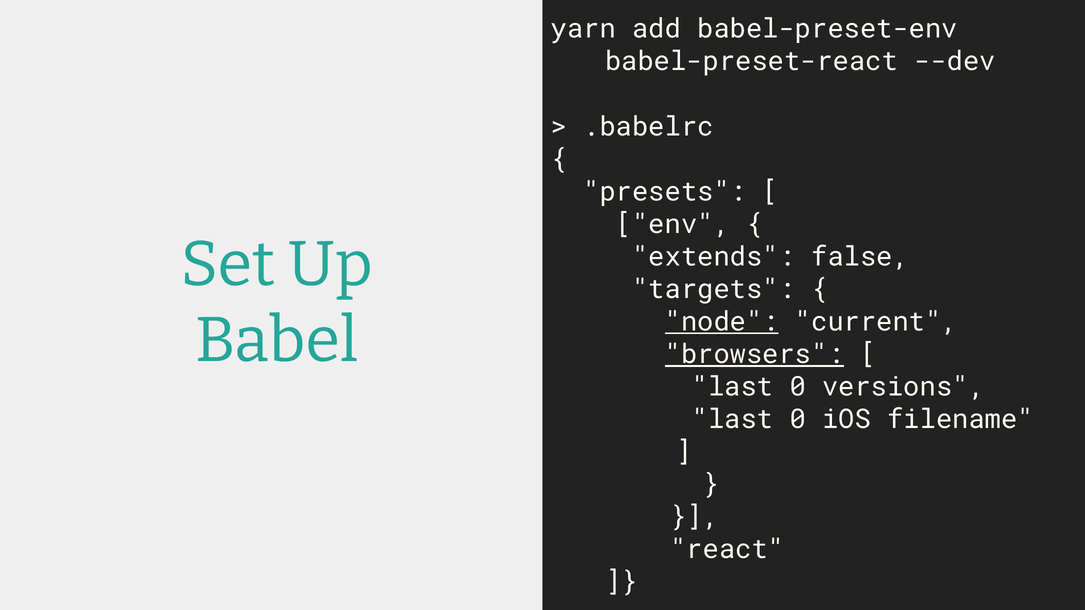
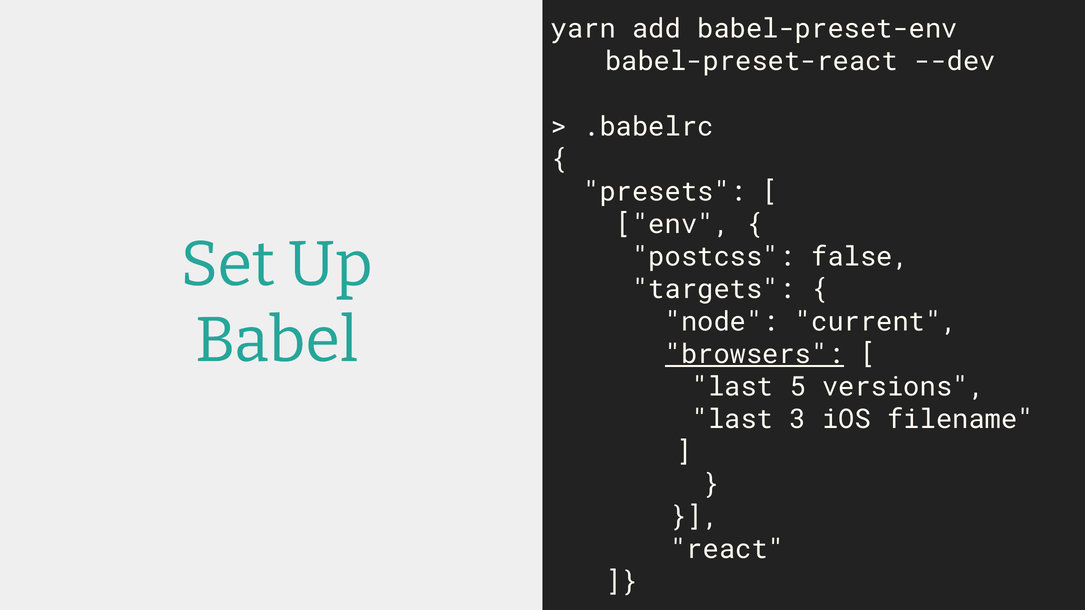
extends: extends -> postcss (714, 257)
node underline: present -> none (722, 322)
0: 0 -> 5 (798, 387)
0: 0 -> 3 (798, 420)
